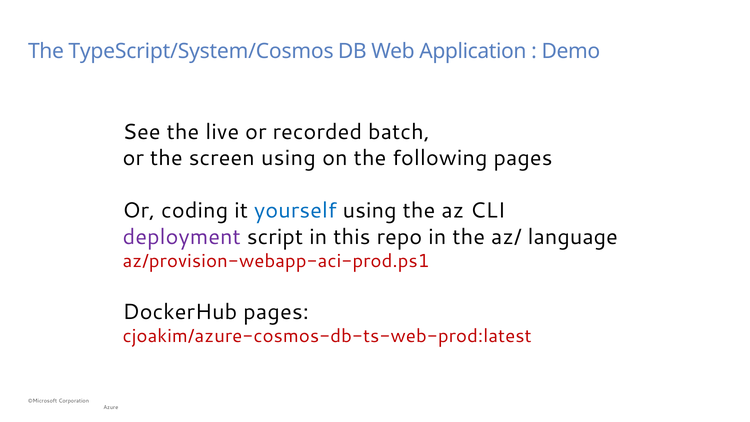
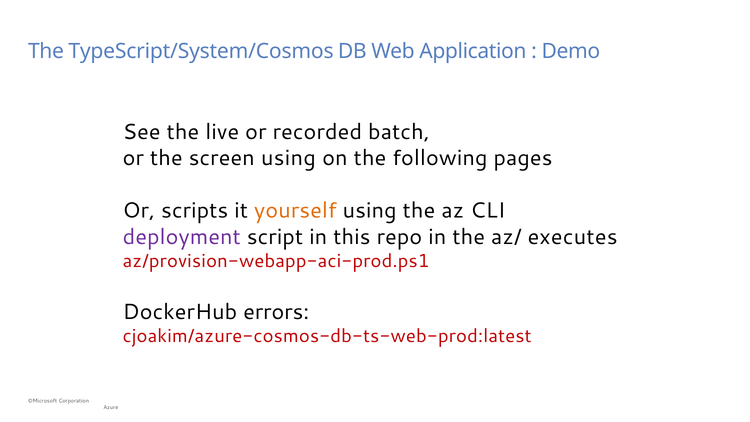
coding: coding -> scripts (195, 211)
yourself colour: blue -> orange (295, 211)
language: language -> executes (573, 237)
DockerHub pages: pages -> errors (276, 312)
